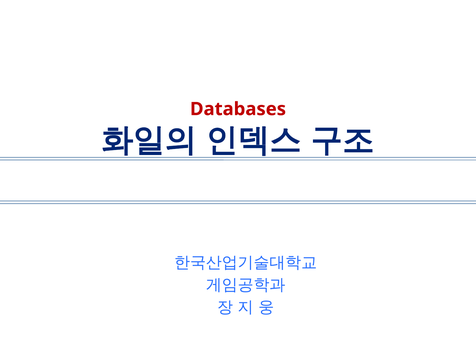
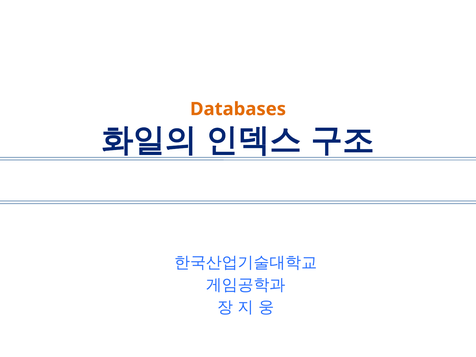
Databases colour: red -> orange (238, 109)
